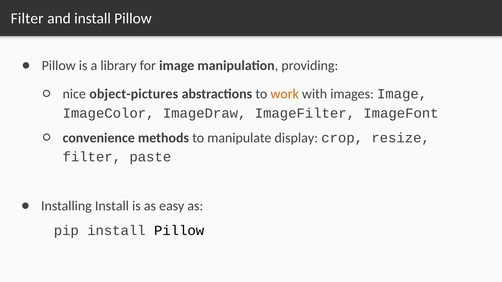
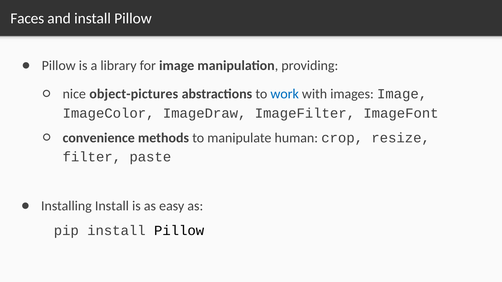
Filter: Filter -> Faces (27, 19)
work colour: orange -> blue (285, 94)
display: display -> human (296, 138)
